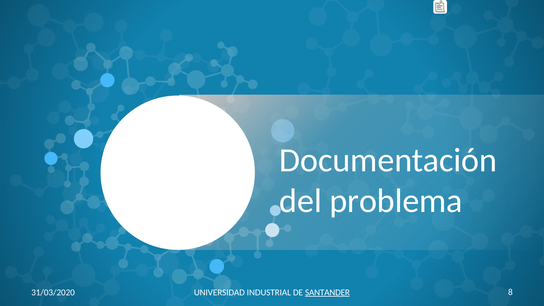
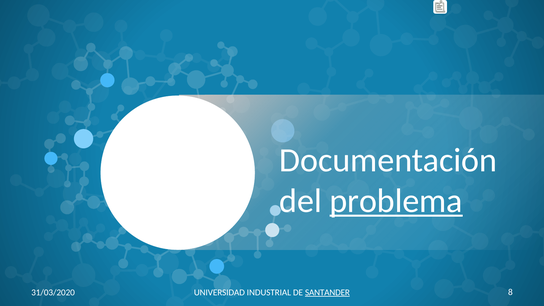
problema underline: none -> present (396, 201)
